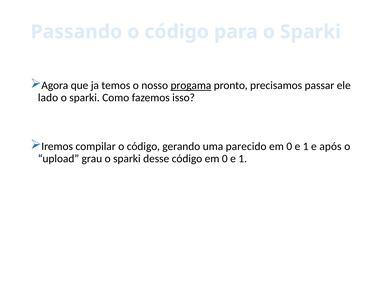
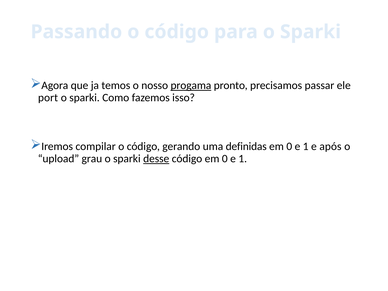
lado: lado -> port (48, 98)
parecido: parecido -> definidas (246, 146)
desse underline: none -> present (156, 159)
